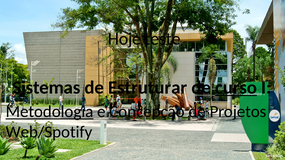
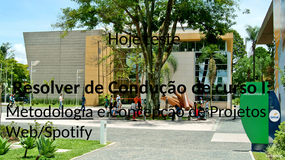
Sistemas: Sistemas -> Resolver (46, 88)
Estruturar: Estruturar -> Condução (148, 88)
curso underline: present -> none (236, 88)
